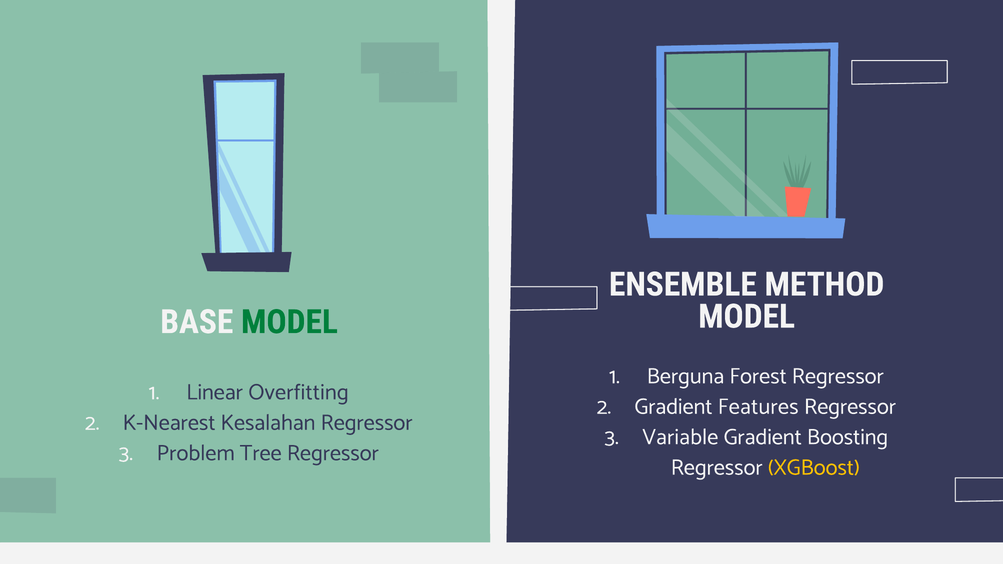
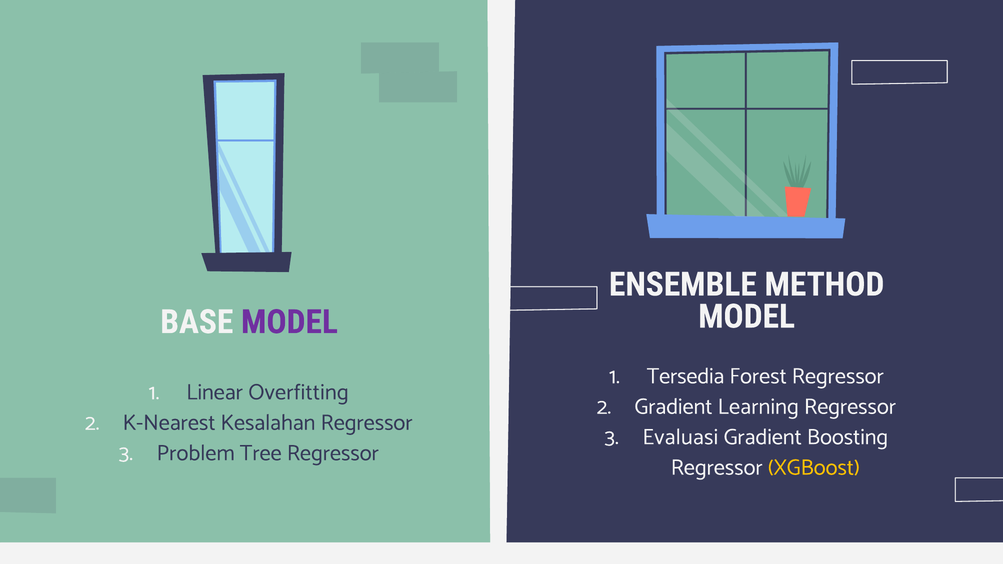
MODEL colour: green -> purple (290, 322)
Berguna: Berguna -> Tersedia (686, 376)
Features: Features -> Learning (758, 407)
Variable: Variable -> Evaluasi (680, 437)
